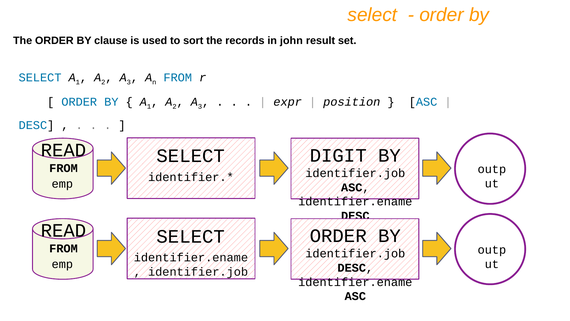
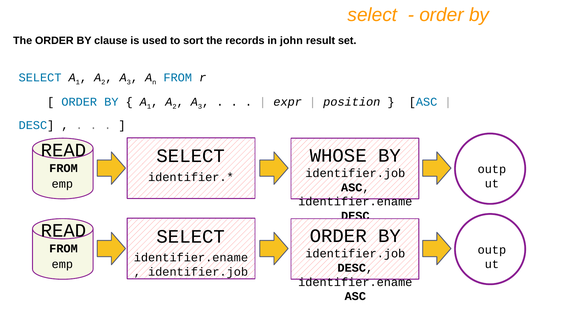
DIGIT: DIGIT -> WHOSE (338, 155)
